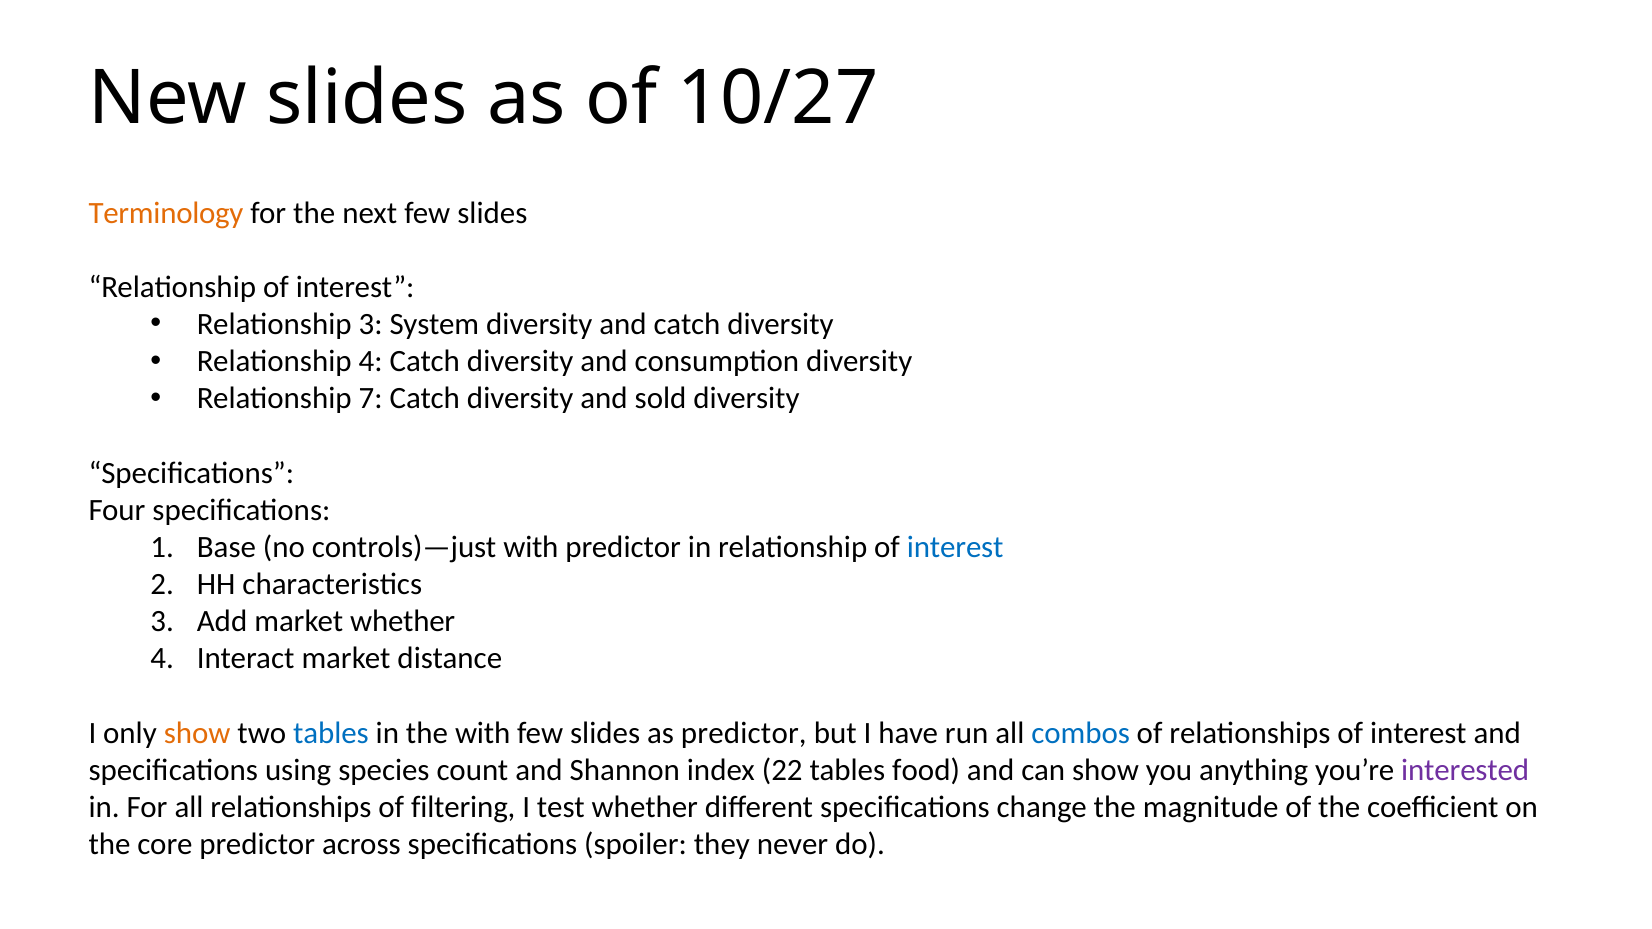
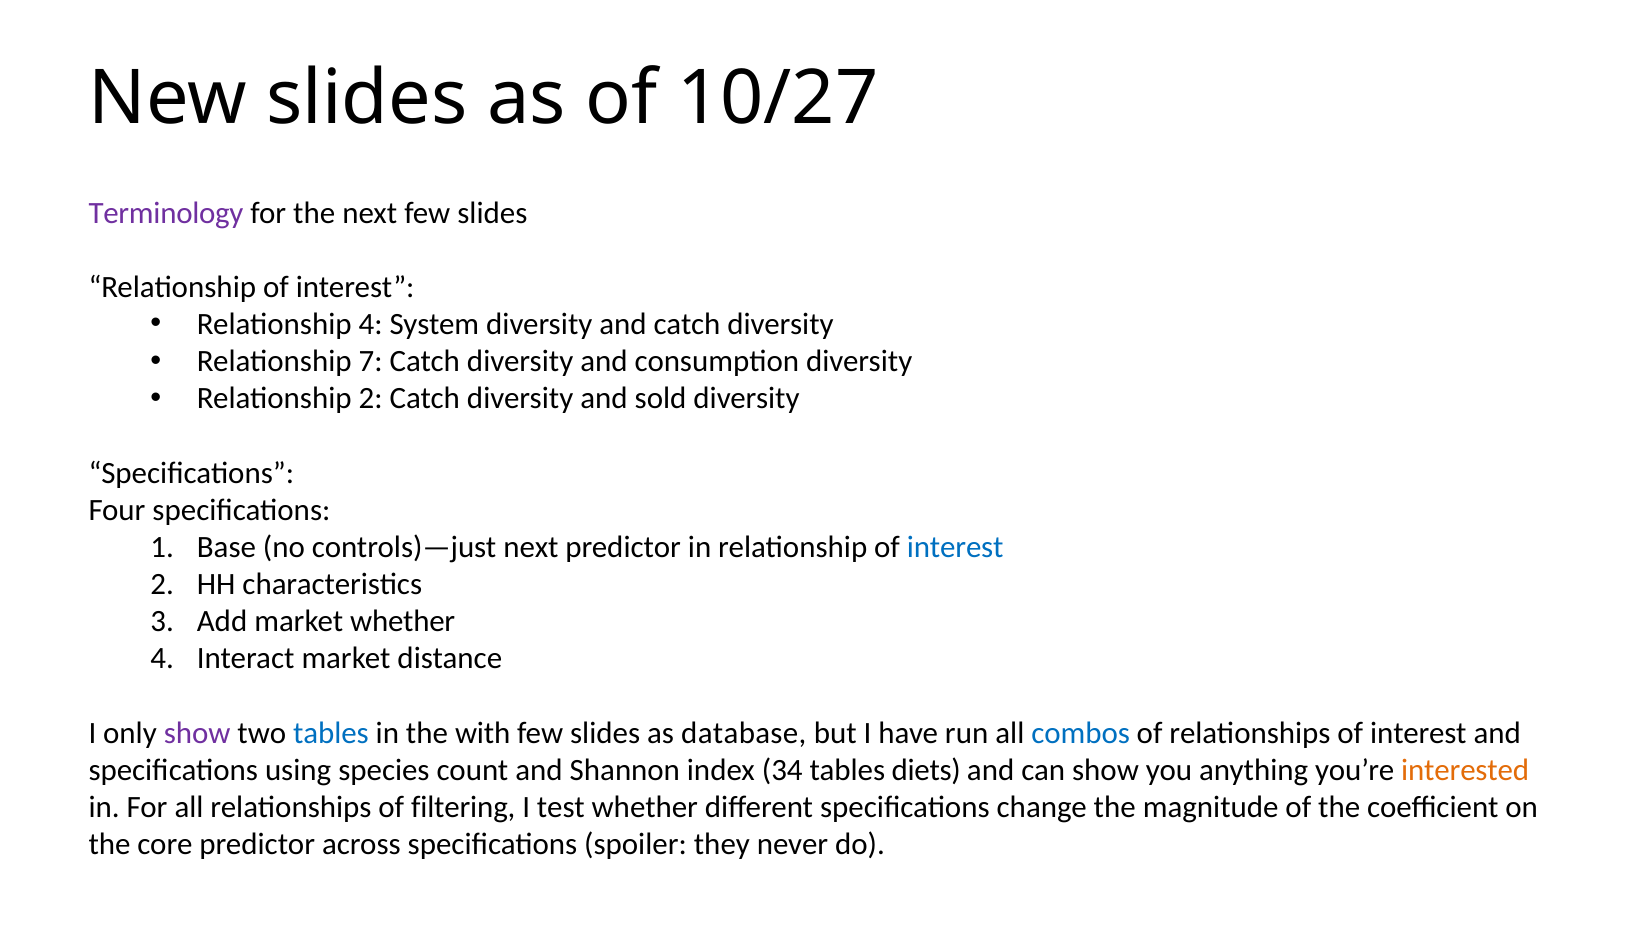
Terminology colour: orange -> purple (166, 213)
Relationship 3: 3 -> 4 (371, 324)
Relationship 4: 4 -> 7 (371, 362)
Relationship 7: 7 -> 2 (371, 399)
controls)—just with: with -> next (531, 547)
show colour: orange -> purple (197, 733)
as predictor: predictor -> database (744, 733)
22: 22 -> 34 (782, 770)
food: food -> diets (926, 770)
interested colour: purple -> orange (1465, 770)
